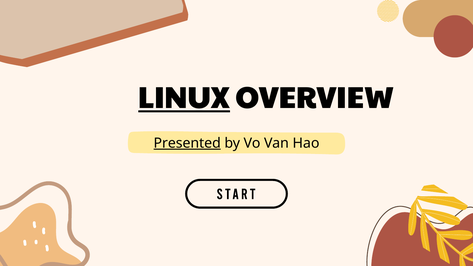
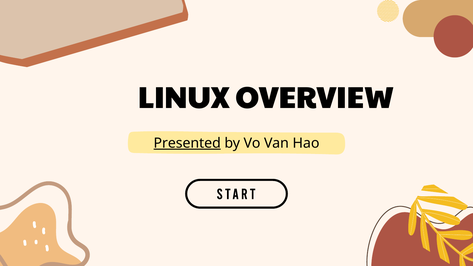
LINUX underline: present -> none (184, 98)
